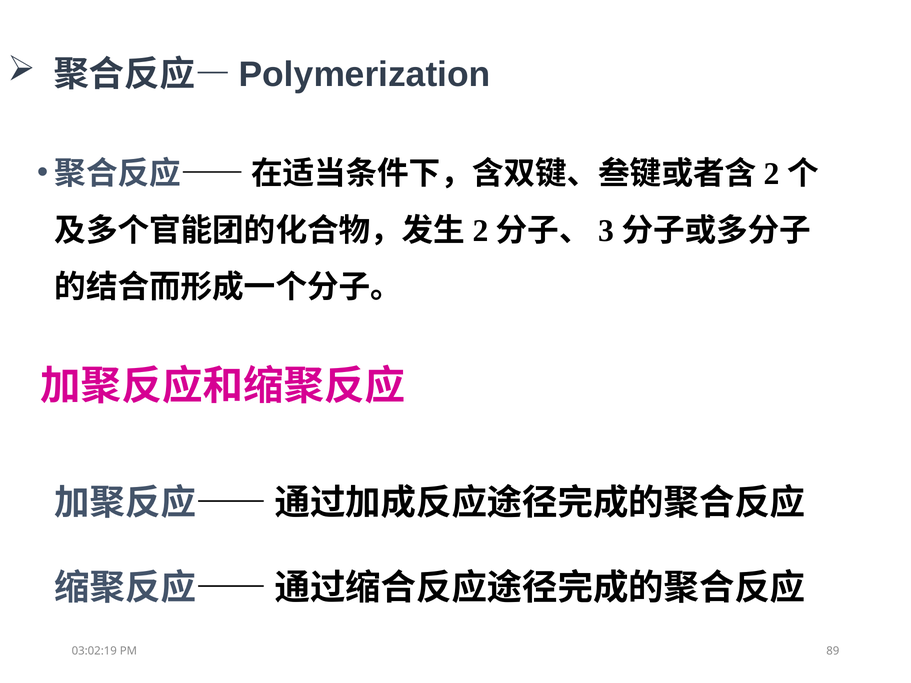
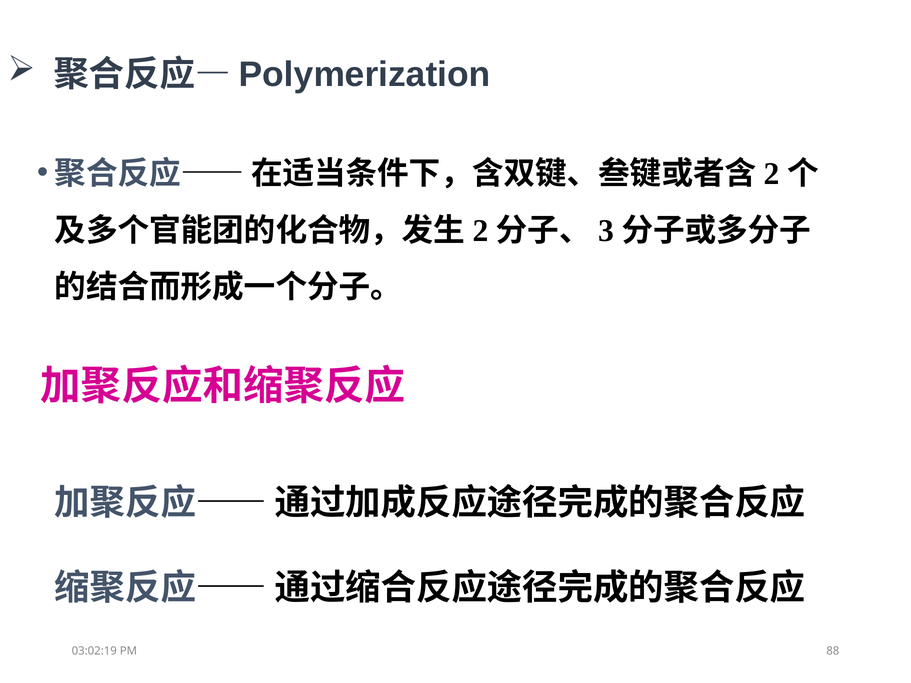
89: 89 -> 88 (833, 651)
